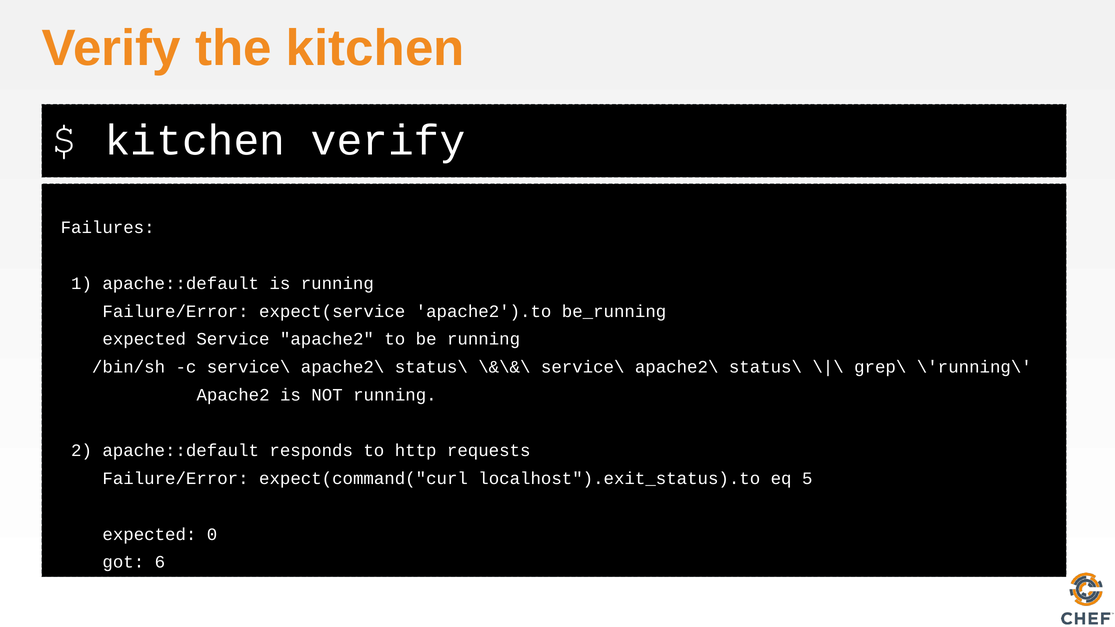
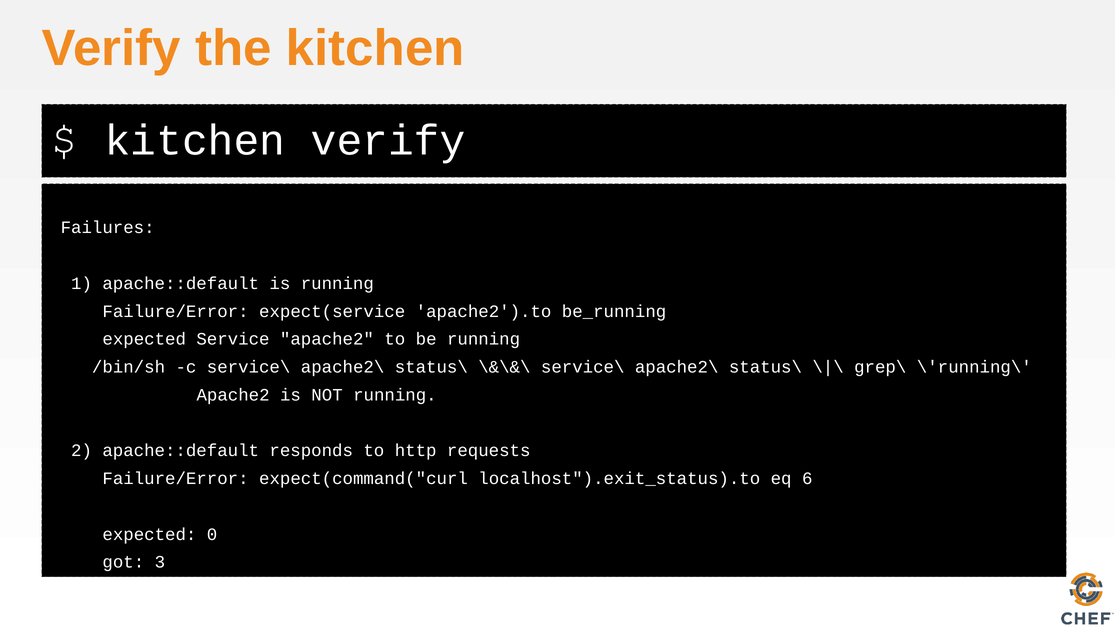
5: 5 -> 6 (807, 479)
6: 6 -> 3 (160, 562)
